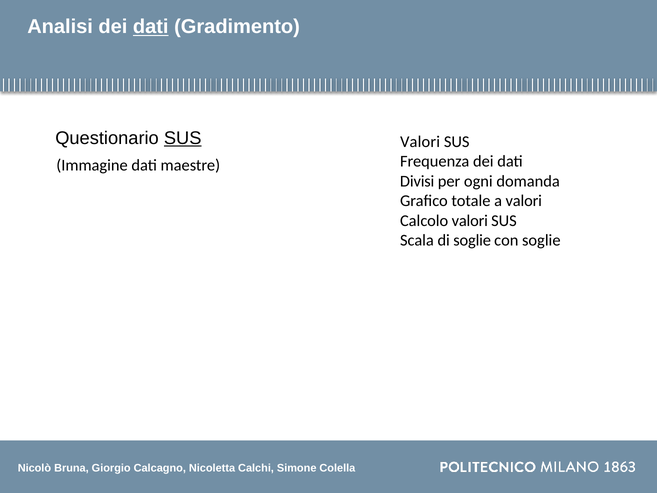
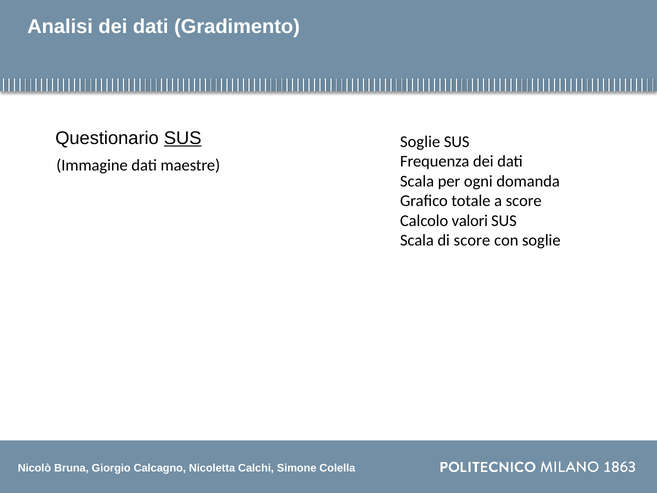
dati underline: present -> none (151, 27)
Valori: Valori -> Soglie (420, 142)
Divisi: Divisi -> Scala (417, 181)
a valori: valori -> score (524, 201)
di soglie: soglie -> score (472, 240)
